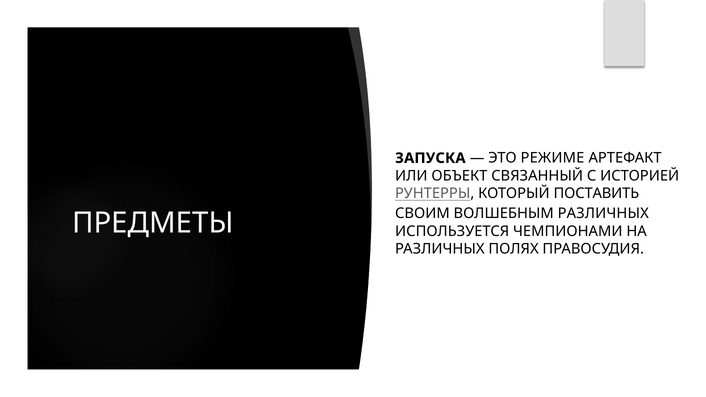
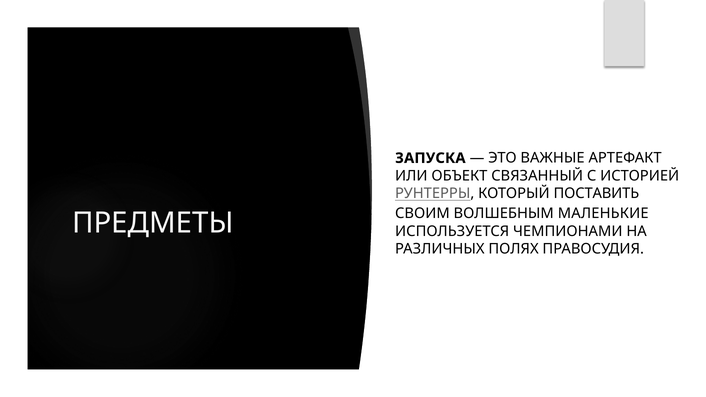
РЕЖИМЕ: РЕЖИМЕ -> ВАЖНЫЕ (553, 158)
ВОЛШЕБНЫМ РАЗЛИЧНЫХ: РАЗЛИЧНЫХ -> МАЛЕНЬКИЕ (603, 214)
